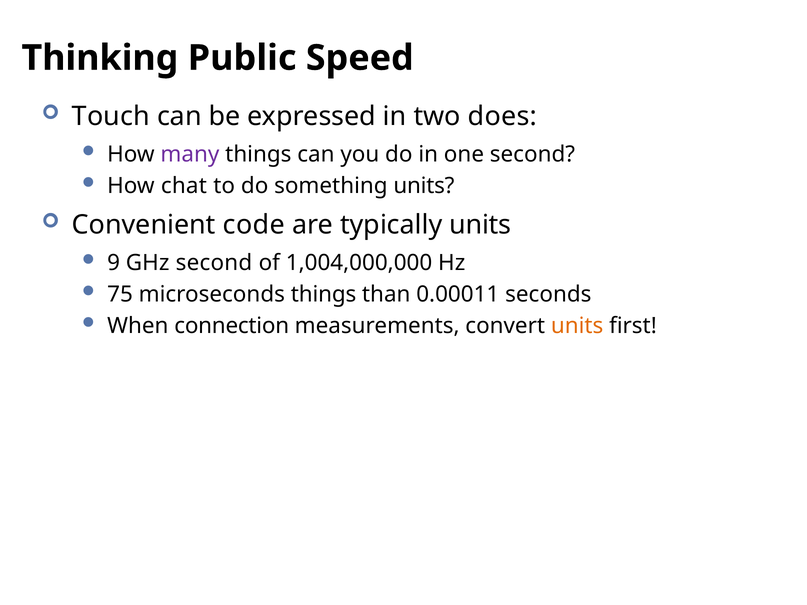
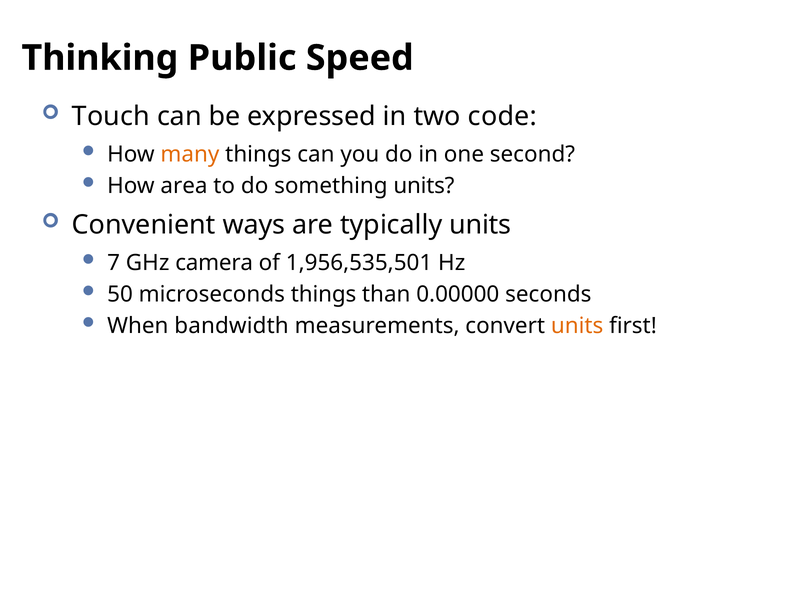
does: does -> code (503, 116)
many colour: purple -> orange (190, 154)
chat: chat -> area (184, 186)
code: code -> ways (254, 225)
9: 9 -> 7 (114, 263)
GHz second: second -> camera (214, 263)
1,004,000,000: 1,004,000,000 -> 1,956,535,501 (359, 263)
75: 75 -> 50 (120, 294)
0.00011: 0.00011 -> 0.00000 (458, 294)
connection: connection -> bandwidth (232, 326)
